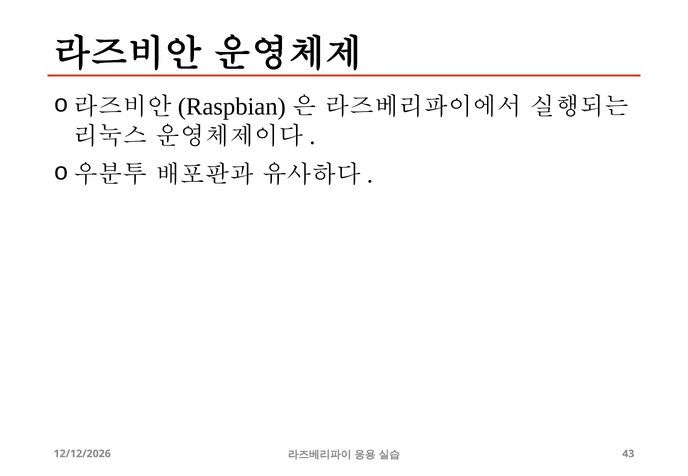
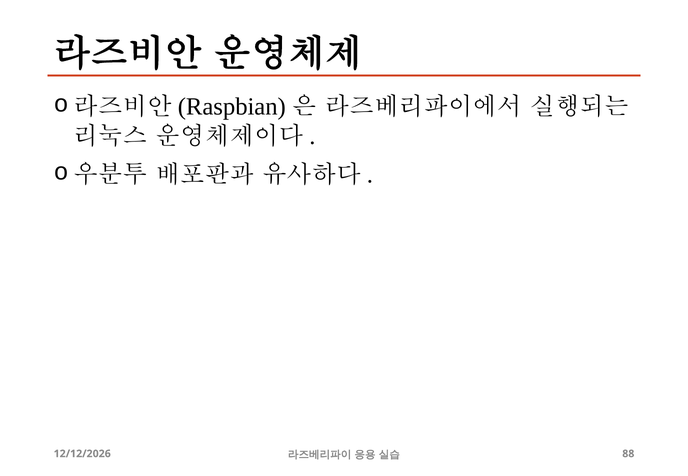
43: 43 -> 88 (628, 454)
